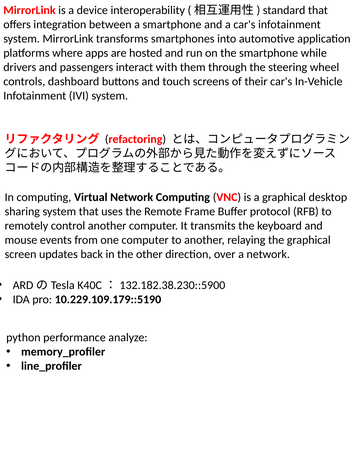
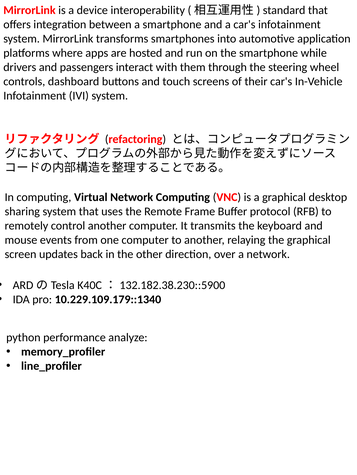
10.229.109.179::5190: 10.229.109.179::5190 -> 10.229.109.179::1340 (108, 300)
